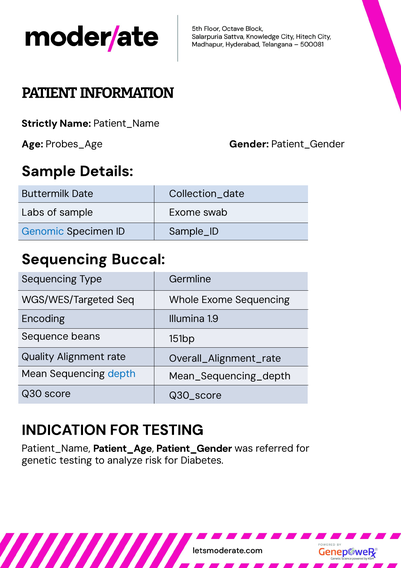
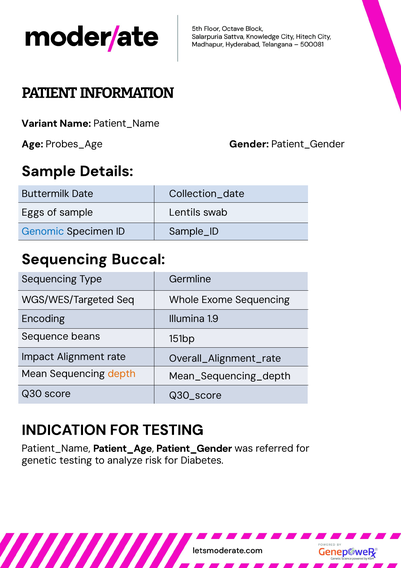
Strictly: Strictly -> Variant (39, 123)
Labs: Labs -> Eggs (33, 212)
sample Exome: Exome -> Lentils (185, 212)
Quality: Quality -> Impact (38, 357)
depth colour: blue -> orange (122, 373)
